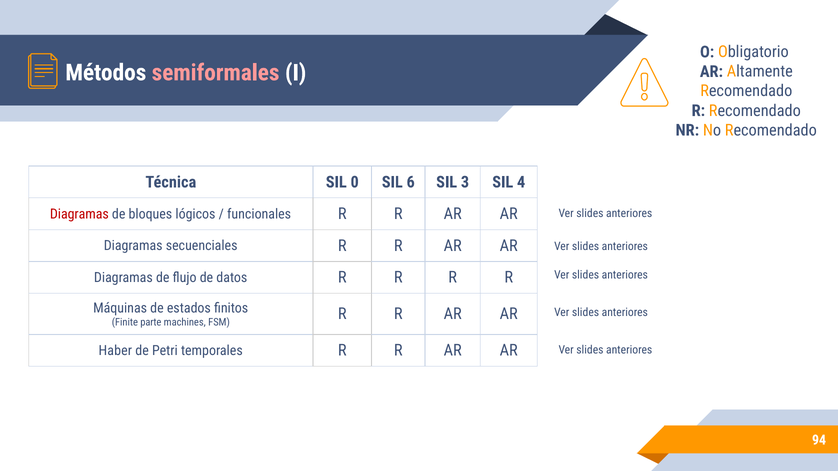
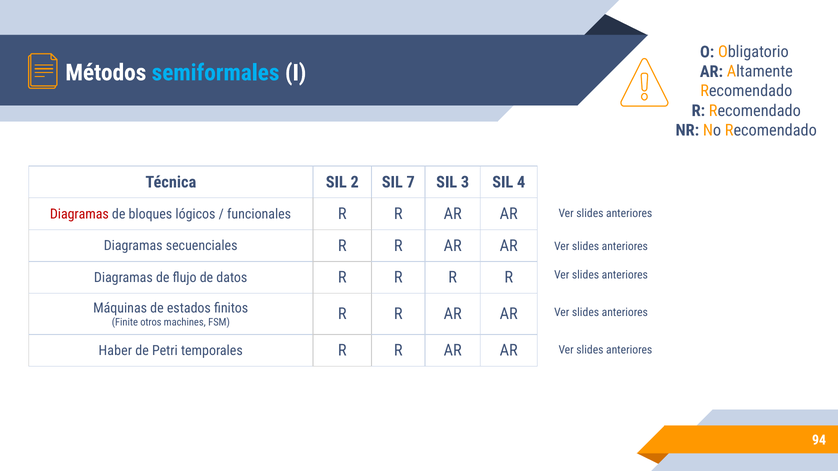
semiformales colour: pink -> light blue (216, 73)
0: 0 -> 2 (355, 182)
6: 6 -> 7 (411, 182)
parte: parte -> otros (151, 322)
